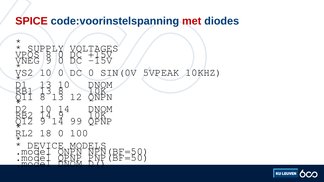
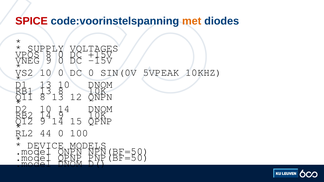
met colour: red -> orange (192, 21)
99: 99 -> 15 (76, 121)
18: 18 -> 44 (46, 133)
